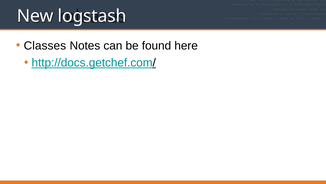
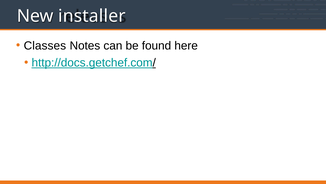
logstash: logstash -> installer (92, 16)
